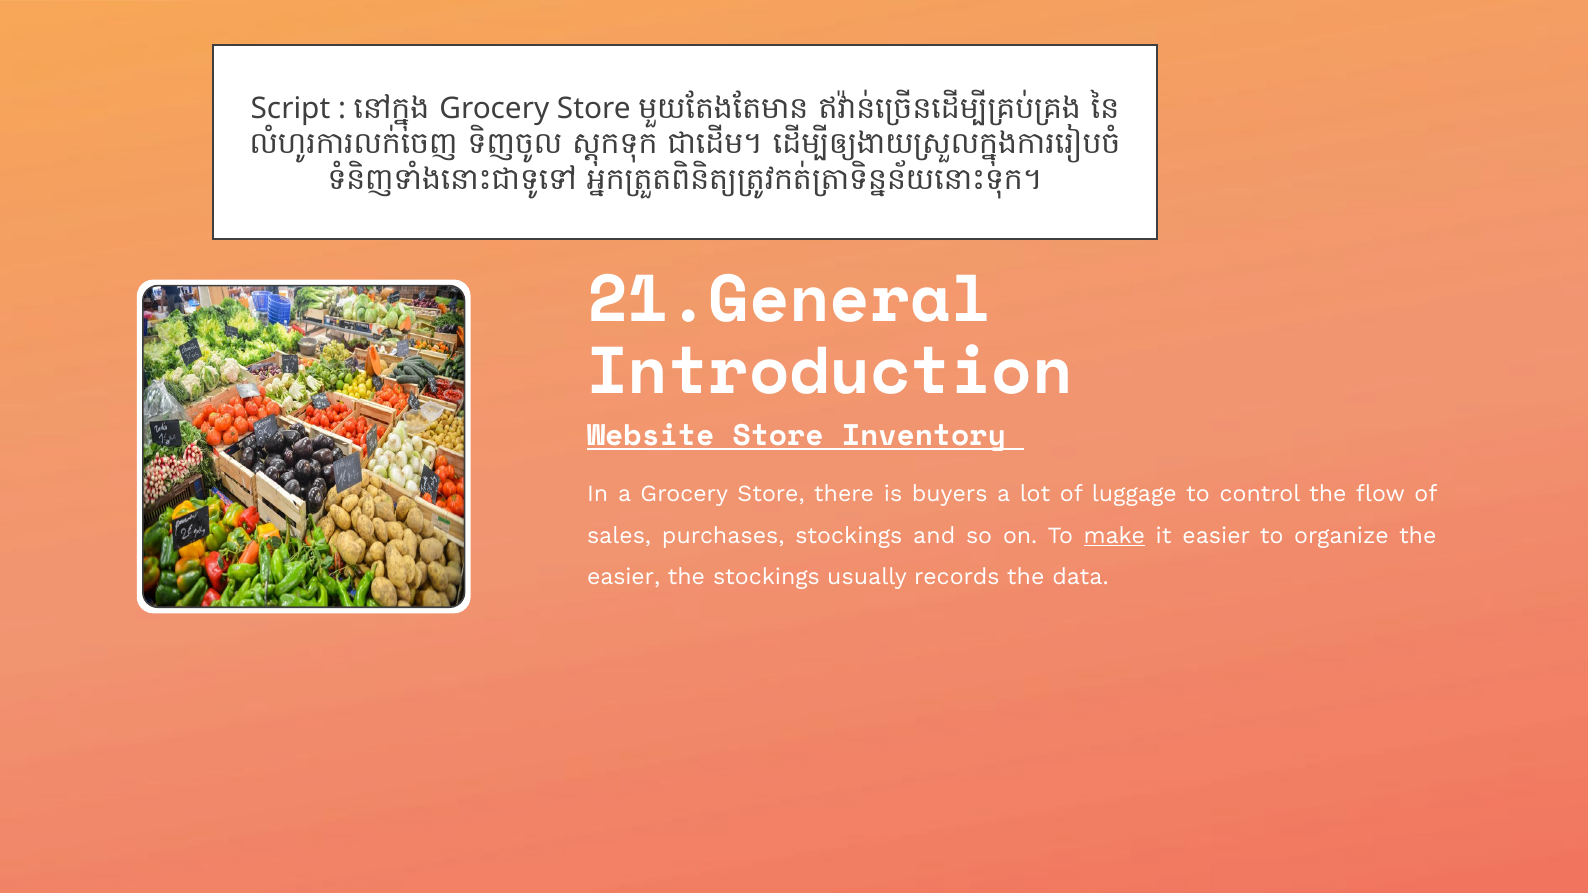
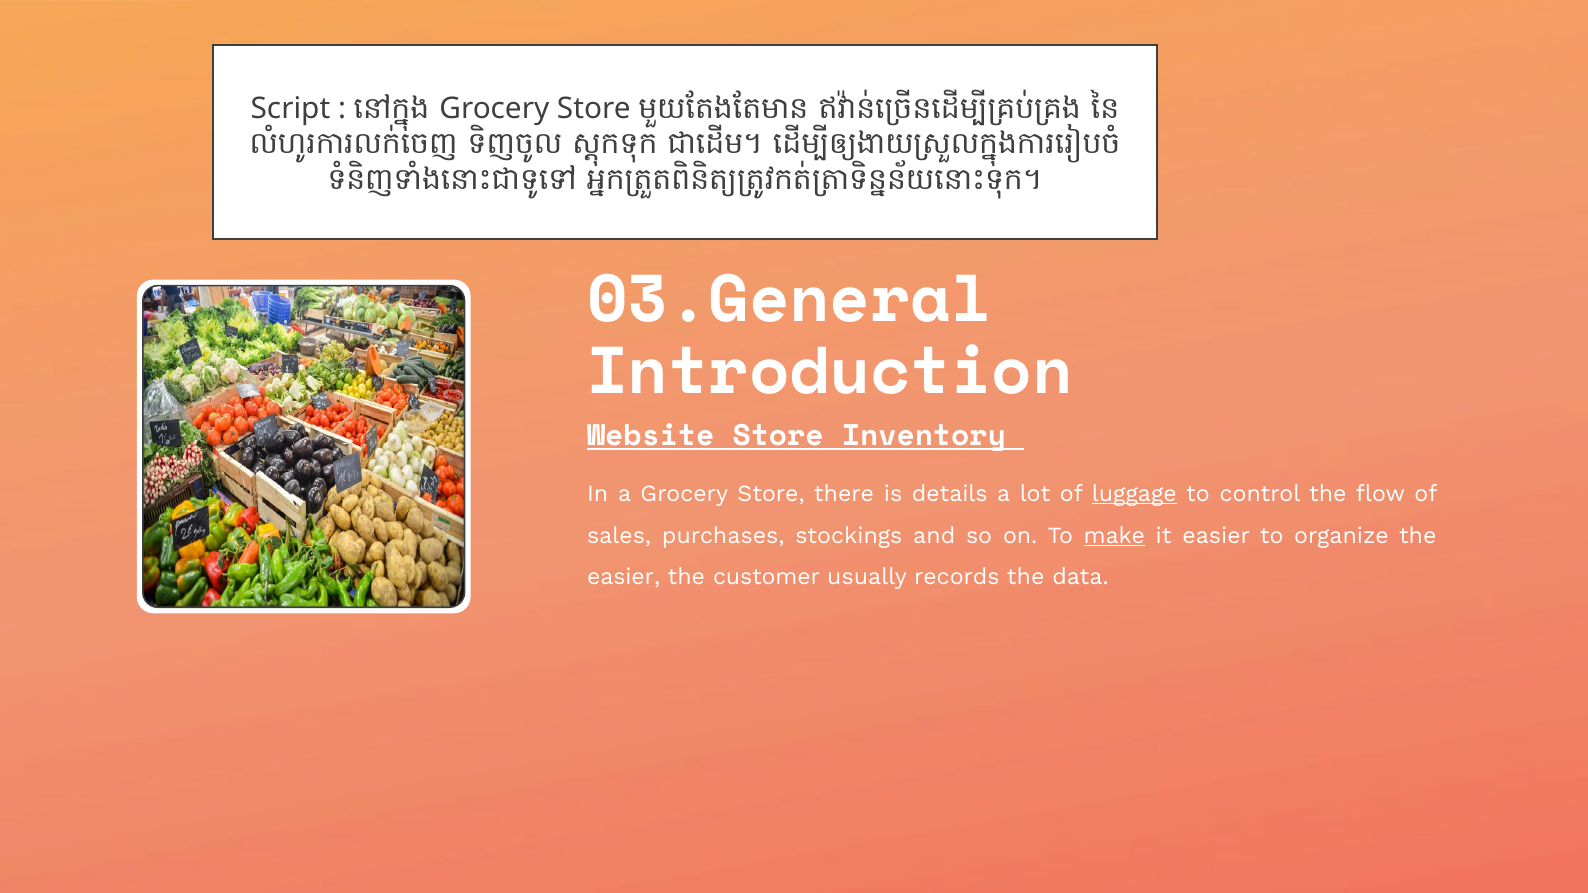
21.General: 21.General -> 03.General (790, 300)
buyers: buyers -> details (950, 494)
luggage underline: none -> present (1134, 494)
the stockings: stockings -> customer (767, 577)
